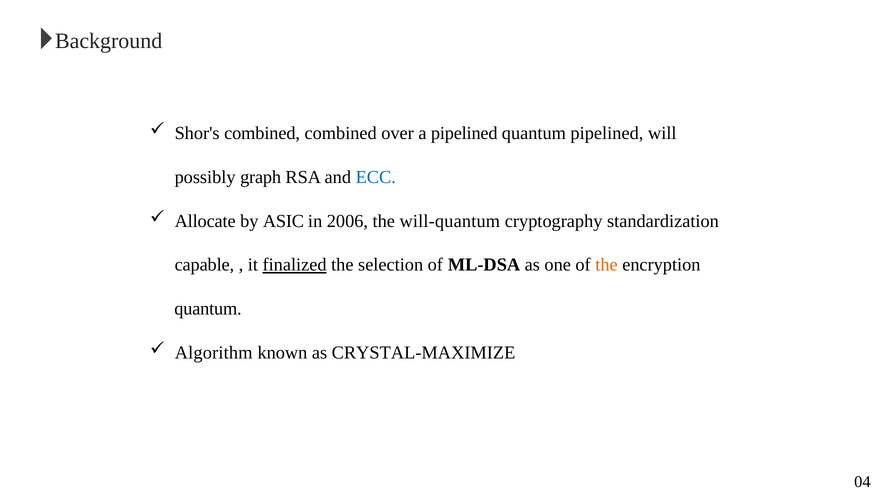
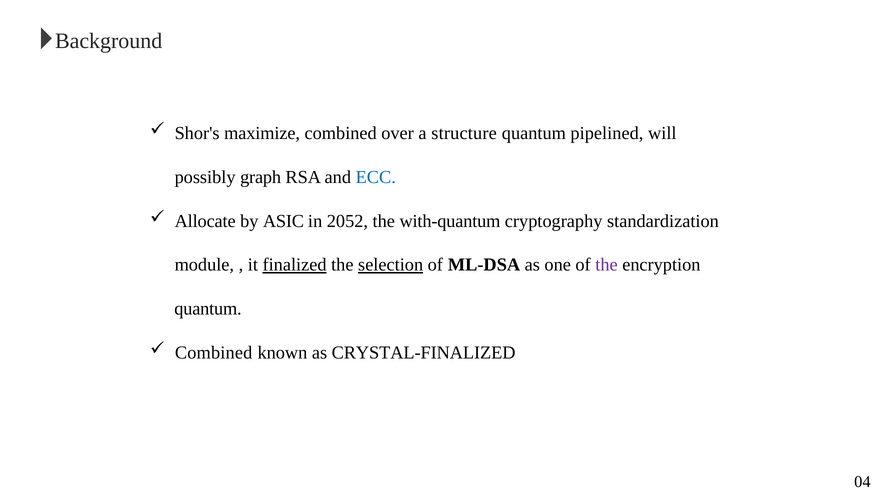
Shor's combined: combined -> maximize (262, 133)
a pipelined: pipelined -> structure (464, 133)
2006: 2006 -> 2052 (347, 221)
will-quantum: will-quantum -> with-quantum (450, 221)
capable: capable -> module (204, 265)
selection underline: none -> present (391, 265)
the colour: orange -> purple (606, 265)
Algorithm: Algorithm -> Combined (214, 353)
CRYSTAL-MAXIMIZE: CRYSTAL-MAXIMIZE -> CRYSTAL-FINALIZED (424, 353)
